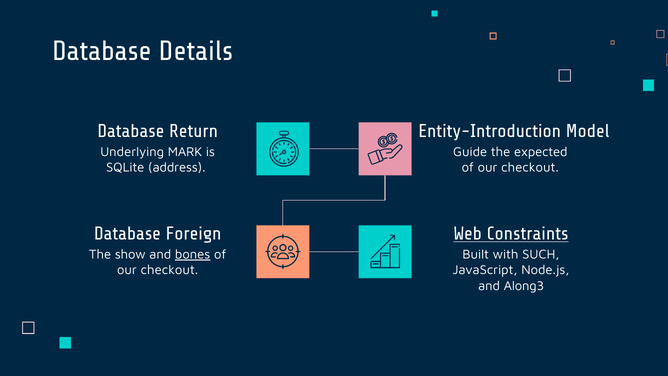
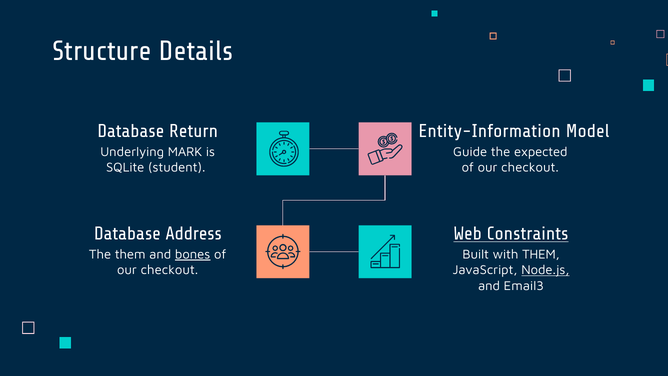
Database: Database -> Structure (102, 51)
Entity-Introduction: Entity-Introduction -> Entity-Information (490, 131)
address: address -> student (177, 167)
Foreign: Foreign -> Address (194, 234)
The show: show -> them (130, 254)
with SUCH: SUCH -> THEM (541, 254)
Node.js underline: none -> present (545, 270)
Along3: Along3 -> Email3 (524, 286)
